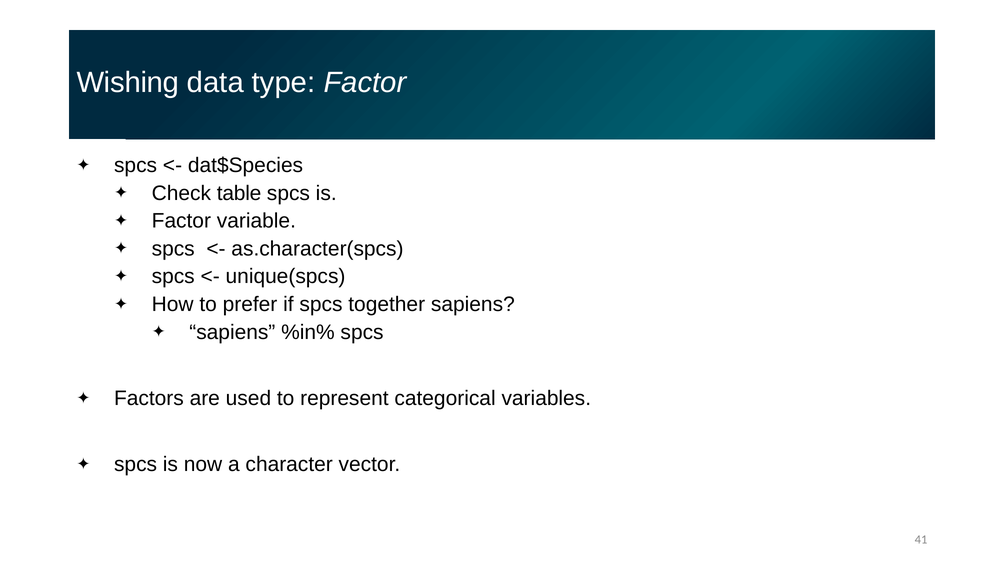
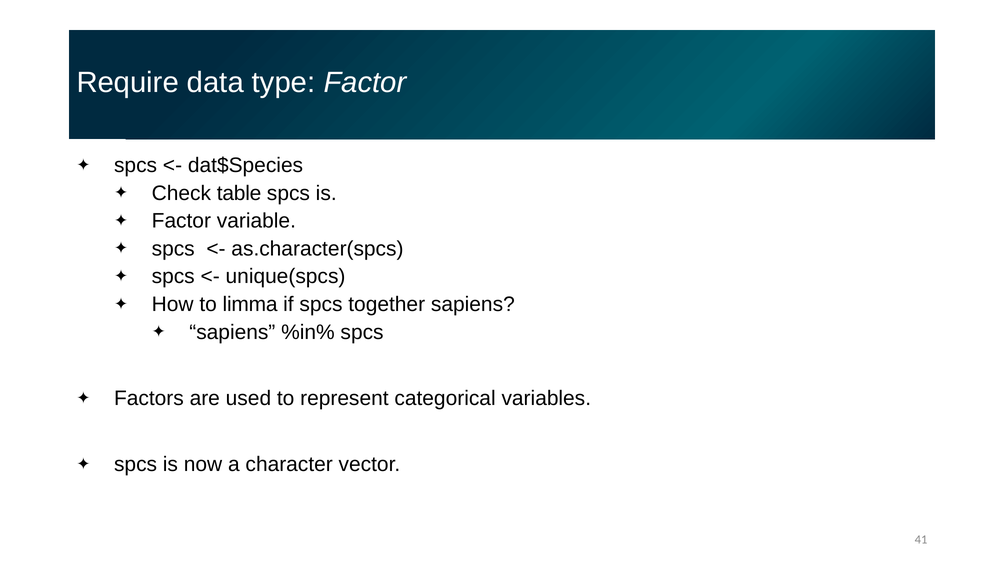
Wishing: Wishing -> Require (128, 83)
prefer: prefer -> limma (250, 304)
